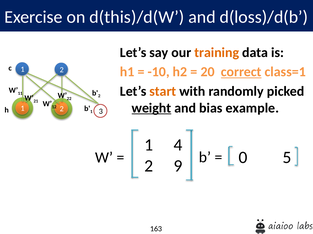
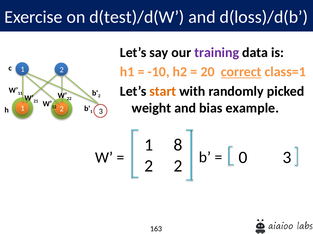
d(this)/d(W: d(this)/d(W -> d(test)/d(W (137, 17)
training colour: orange -> purple (217, 53)
weight underline: present -> none (151, 108)
4: 4 -> 8 (178, 145)
9: 9 -> 2 (178, 166)
0 5: 5 -> 3 (287, 158)
